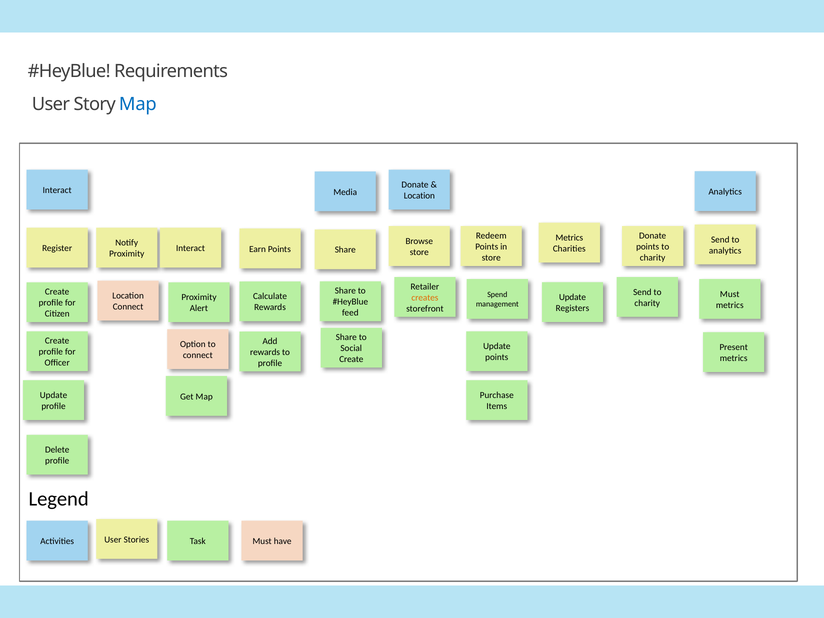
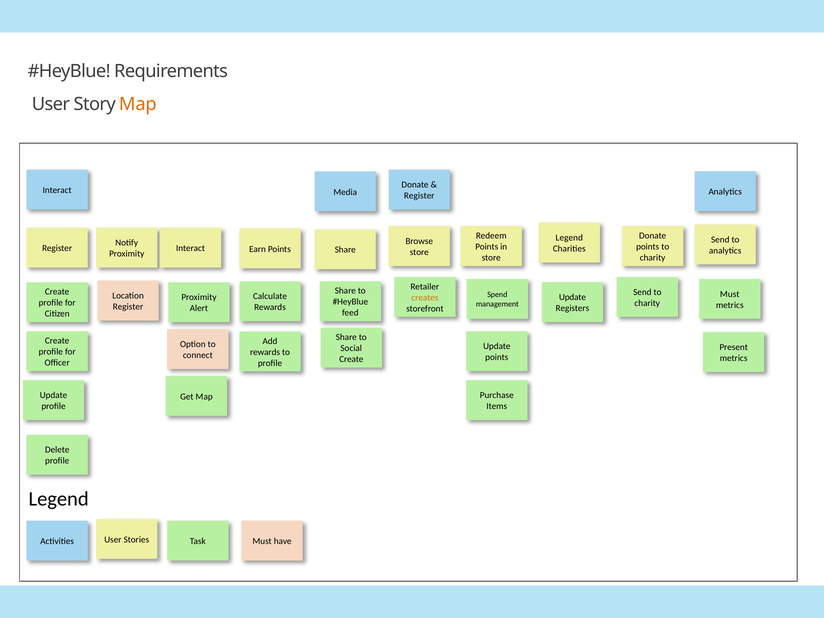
Map colour: blue -> orange (138, 104)
Location: Location -> Register (419, 196)
Metrics: Metrics -> Legend (569, 238)
Connect: Connect -> Register (128, 307)
